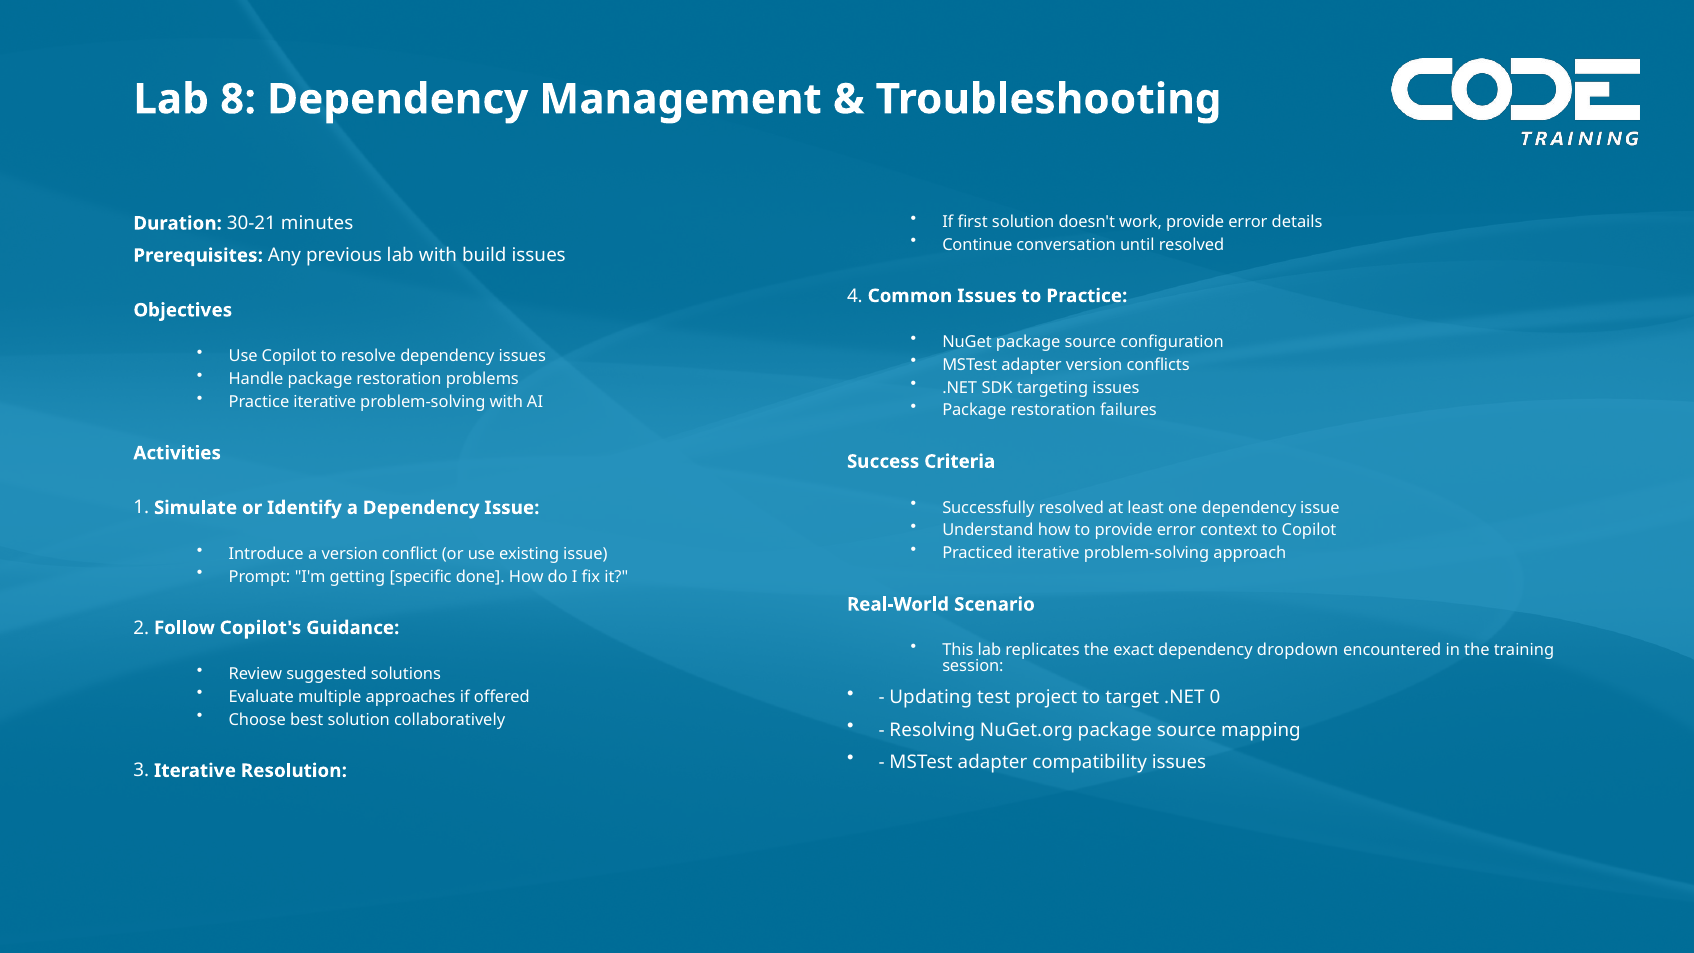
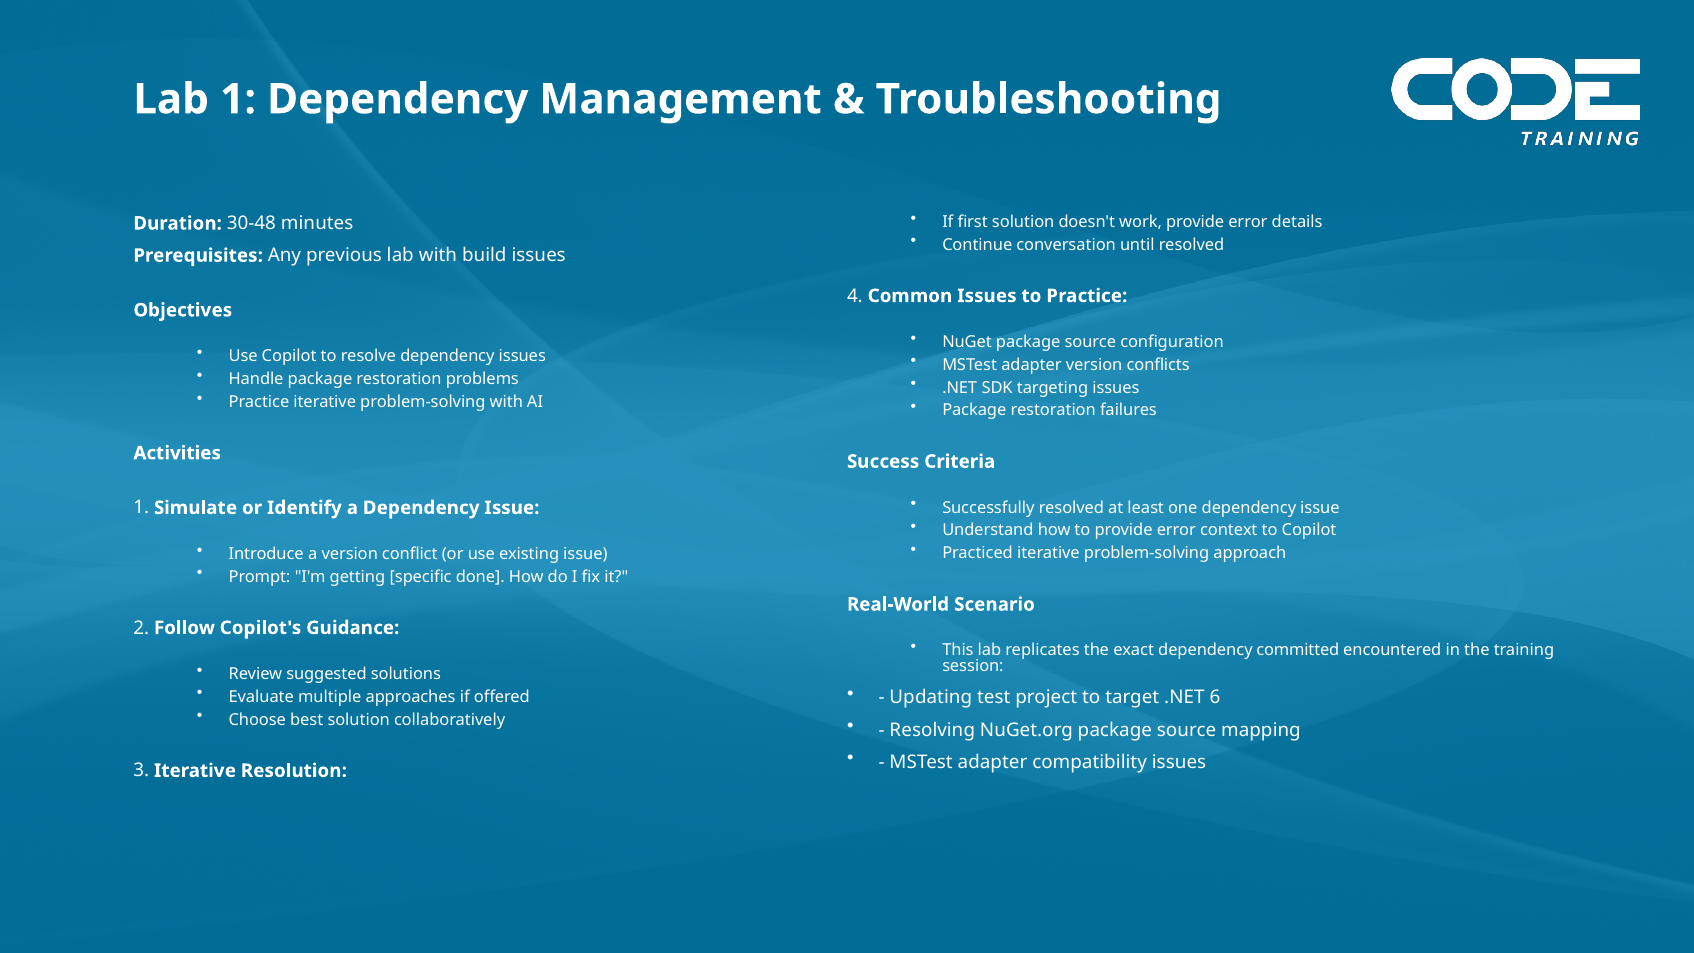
Lab 8: 8 -> 1 (238, 99)
30-21: 30-21 -> 30-48 (251, 223)
dropdown: dropdown -> committed (1298, 650)
0: 0 -> 6 (1215, 698)
